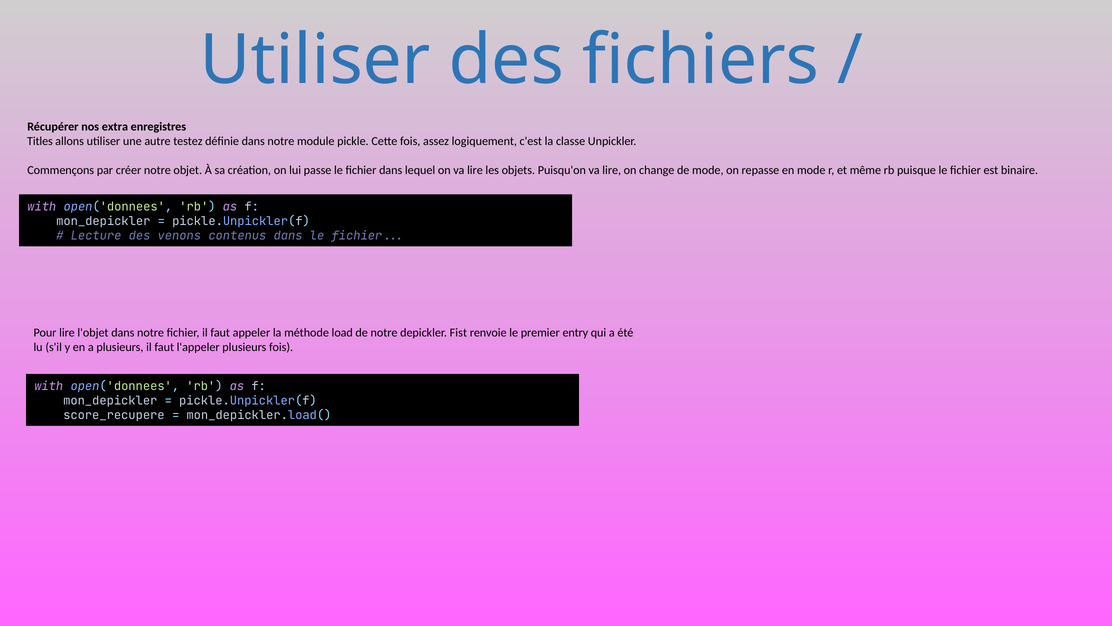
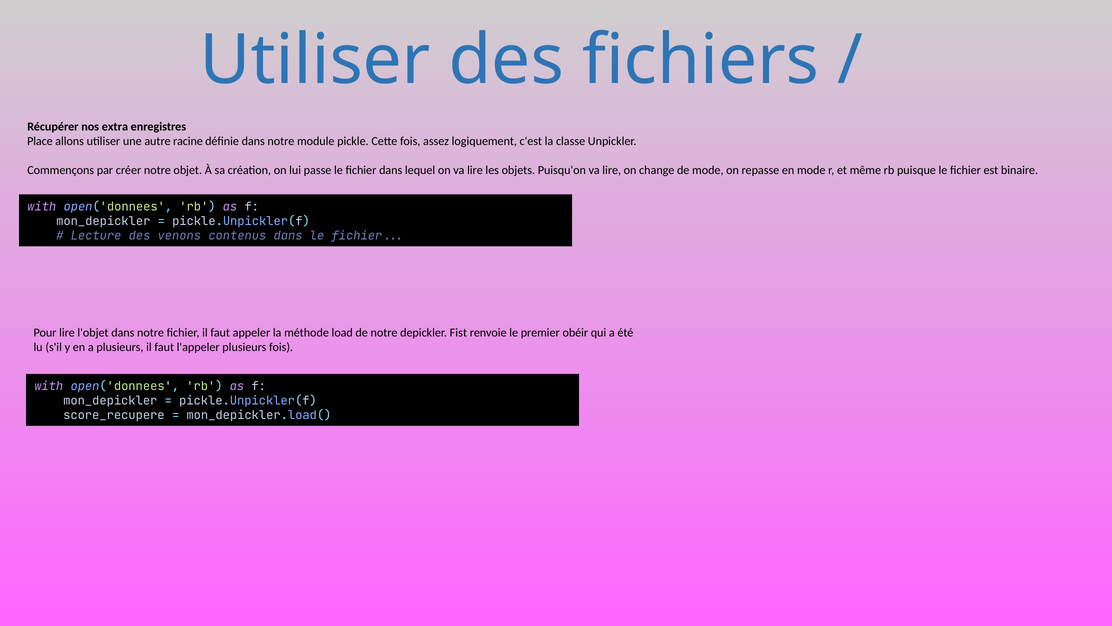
Titles: Titles -> Place (40, 141)
testez: testez -> racine (188, 141)
entry: entry -> obéir (575, 332)
